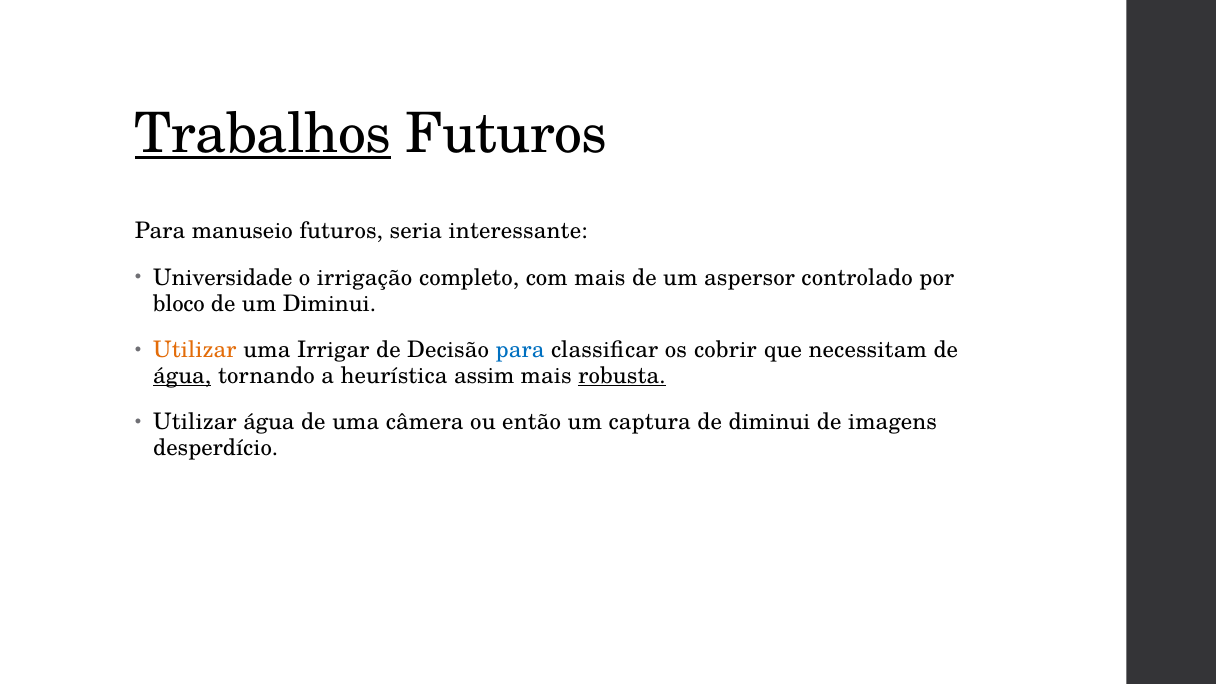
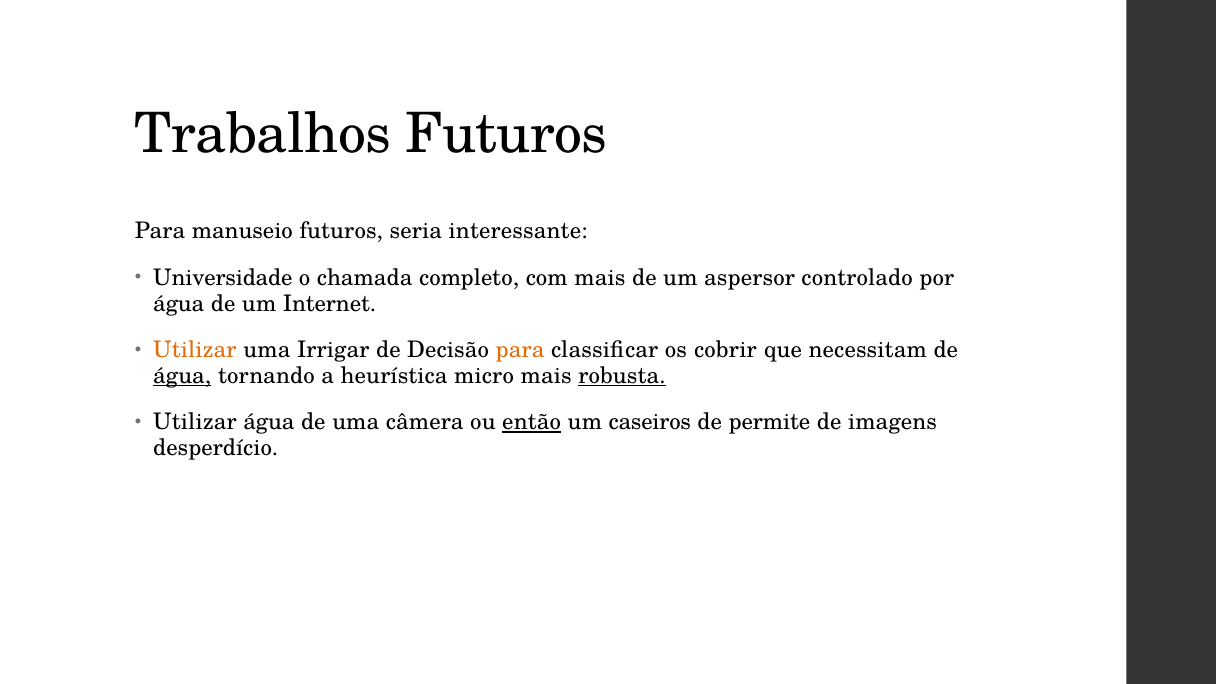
Trabalhos underline: present -> none (263, 134)
irrigação: irrigação -> chamada (365, 278)
bloco: bloco -> água (179, 304)
um Diminui: Diminui -> Internet (330, 304)
para colour: blue -> orange (520, 350)
assim: assim -> micro (484, 376)
então underline: none -> present (532, 422)
captura: captura -> caseiros (650, 422)
de diminui: diminui -> permite (769, 422)
